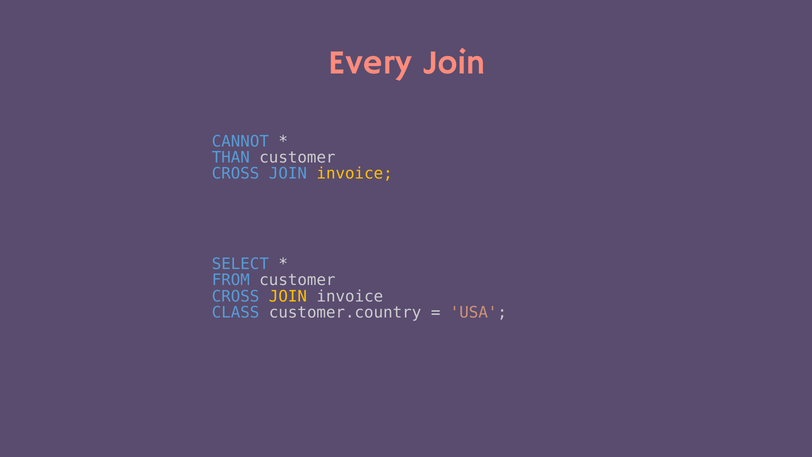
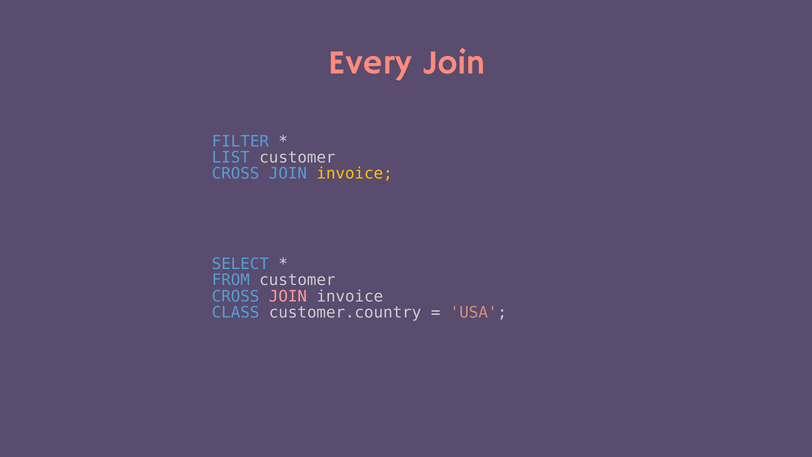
CANNOT: CANNOT -> FILTER (240, 141)
THAN: THAN -> LIST (231, 158)
JOIN colour: yellow -> pink (288, 296)
